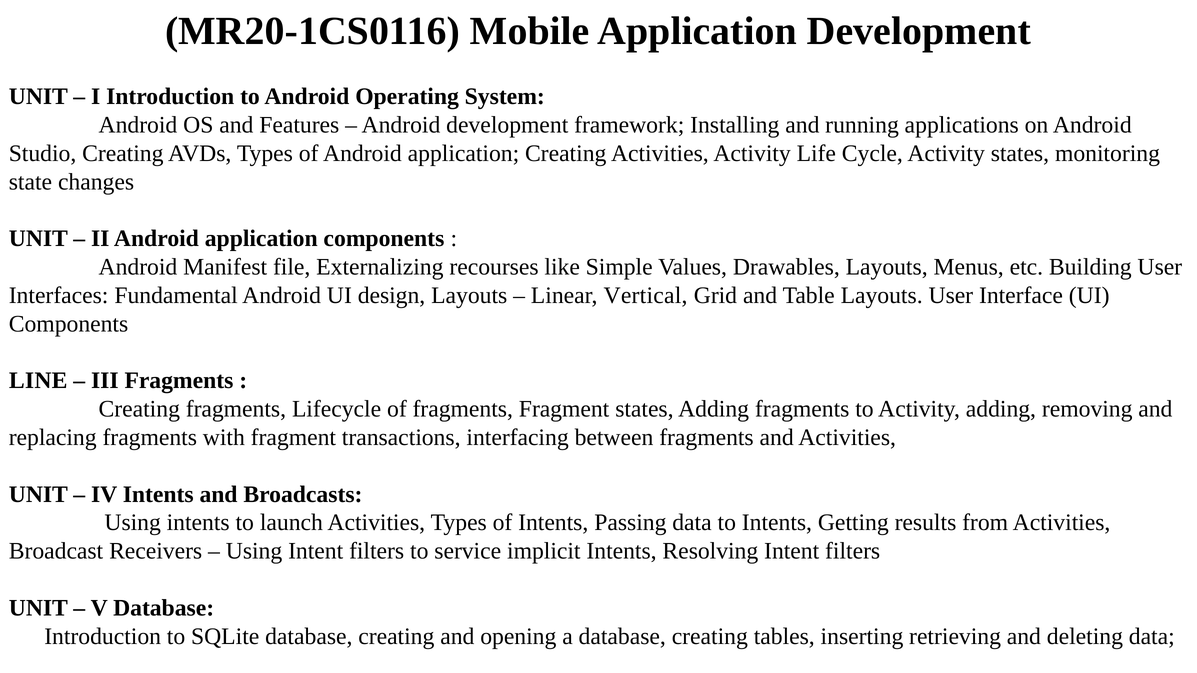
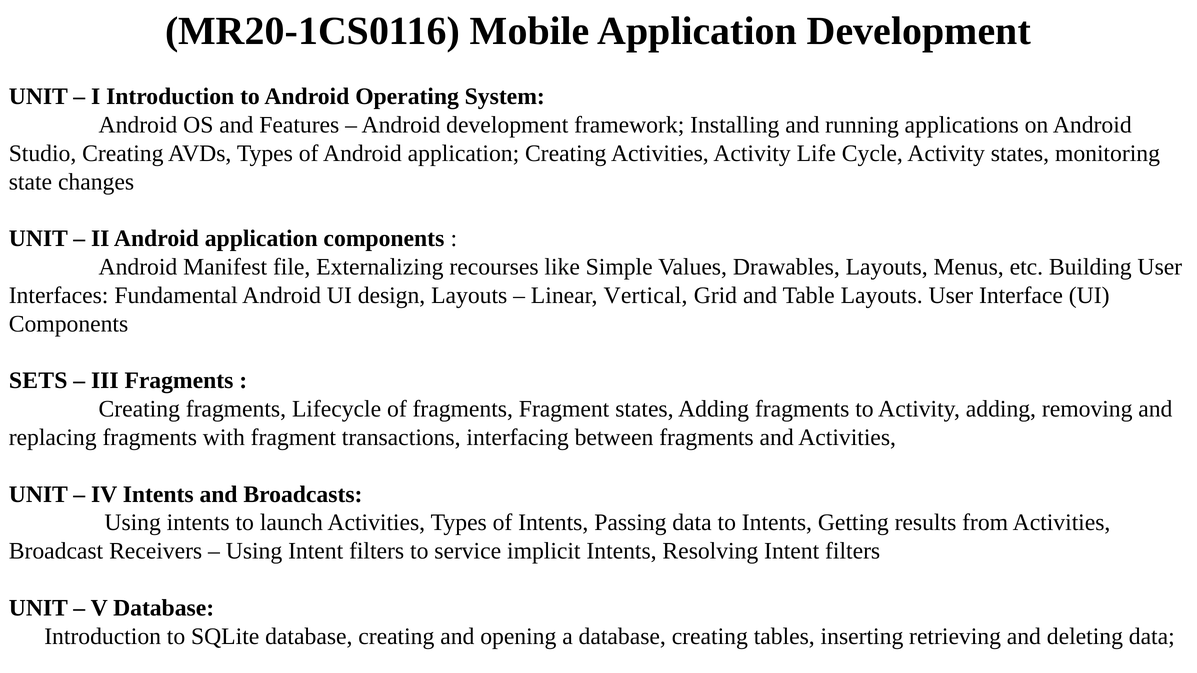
LINE: LINE -> SETS (38, 381)
